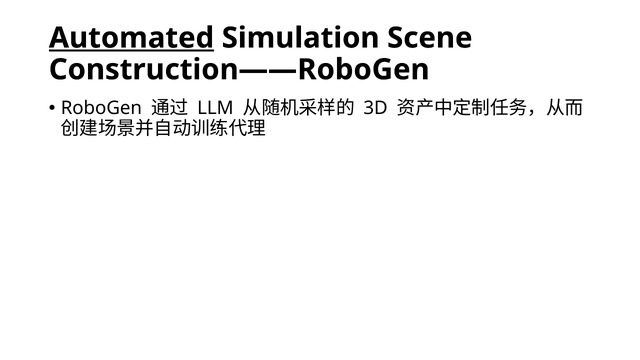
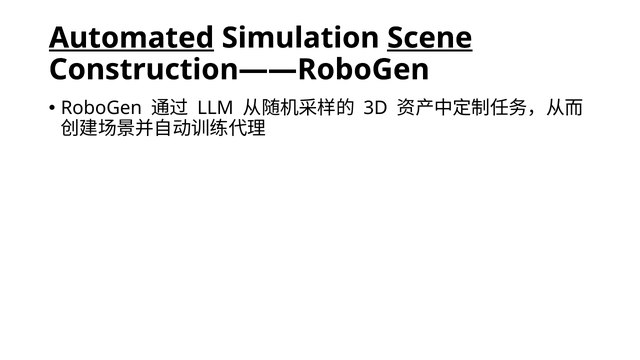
Scene underline: none -> present (430, 38)
